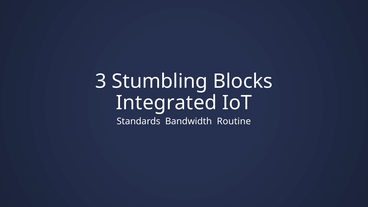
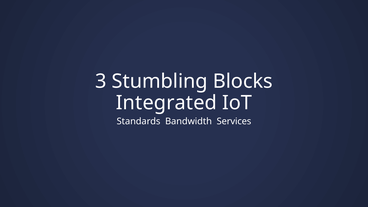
Routine: Routine -> Services (234, 121)
